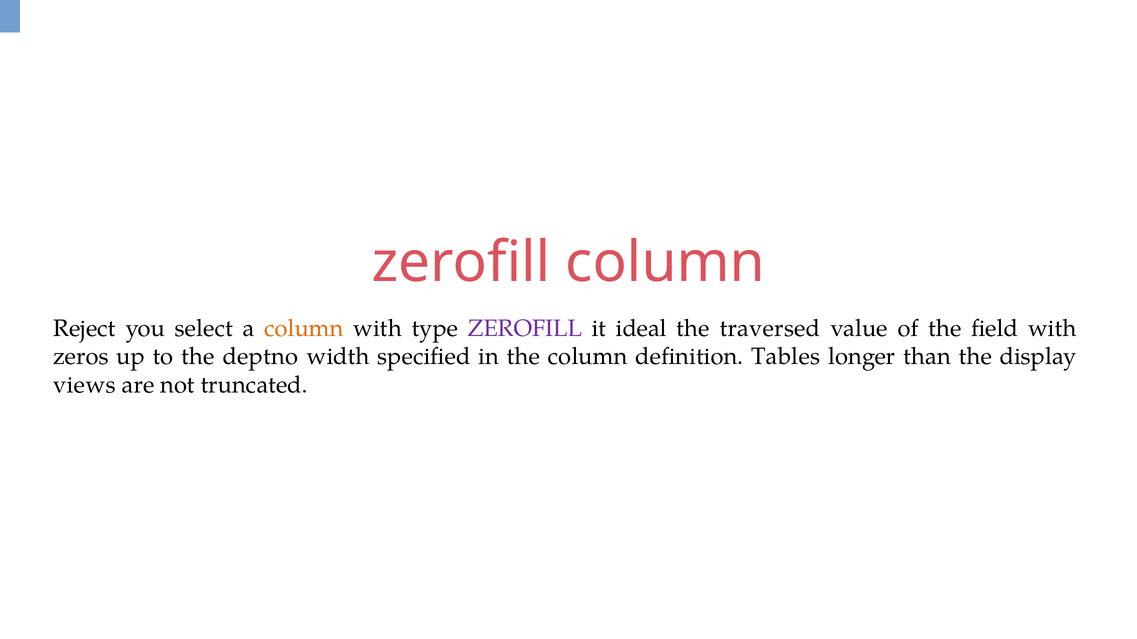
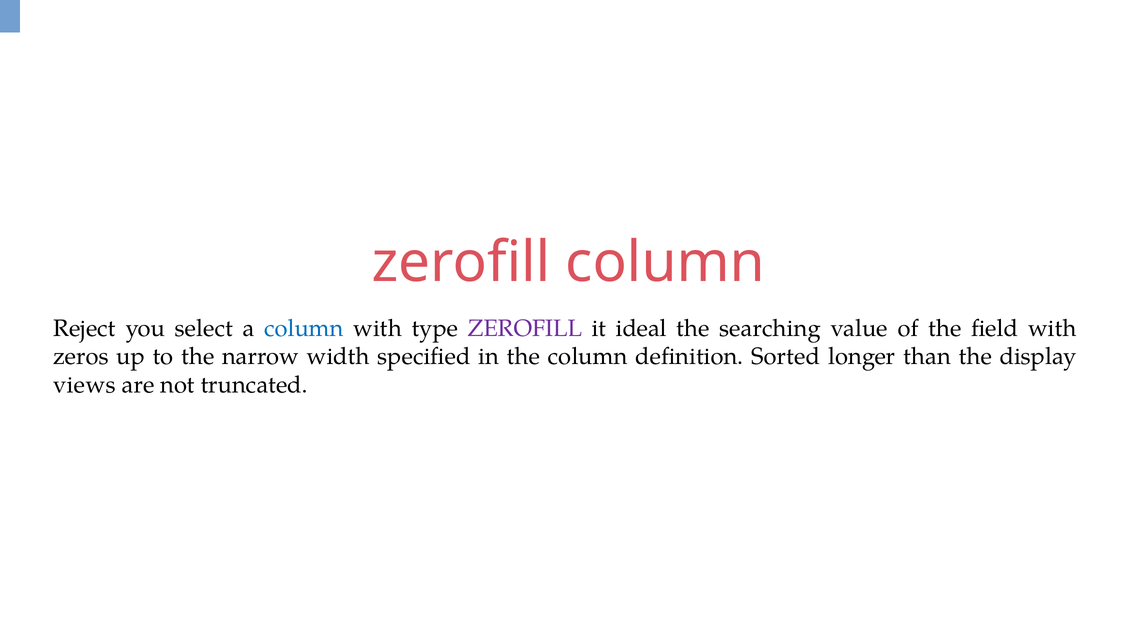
column colour: orange -> blue (304, 329)
traversed: traversed -> searching (770, 329)
deptno: deptno -> narrow (261, 357)
Tables: Tables -> Sorted (786, 357)
